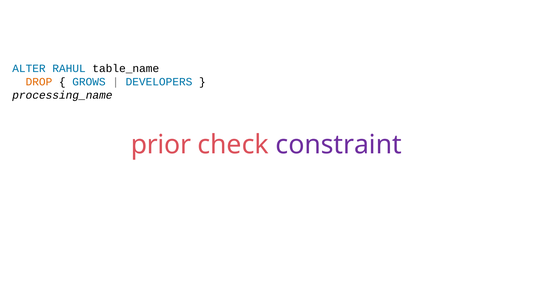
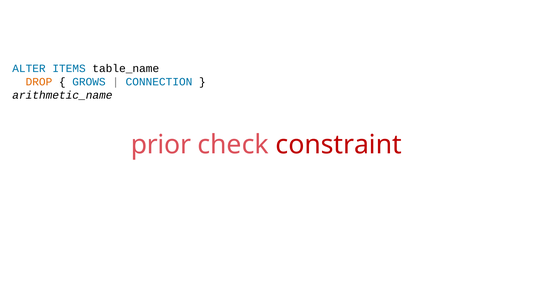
RAHUL: RAHUL -> ITEMS (69, 69)
DEVELOPERS: DEVELOPERS -> CONNECTION (159, 82)
processing_name: processing_name -> arithmetic_name (62, 95)
constraint colour: purple -> red (339, 145)
